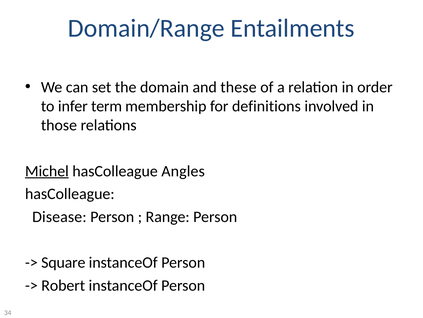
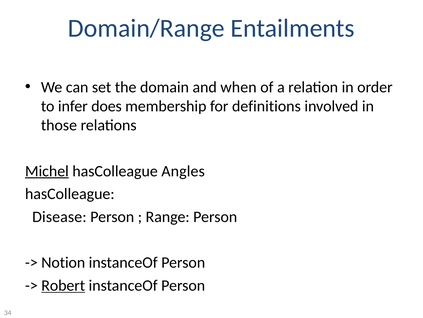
these: these -> when (238, 87)
term: term -> does (107, 106)
Square: Square -> Notion (63, 262)
Robert underline: none -> present (63, 285)
